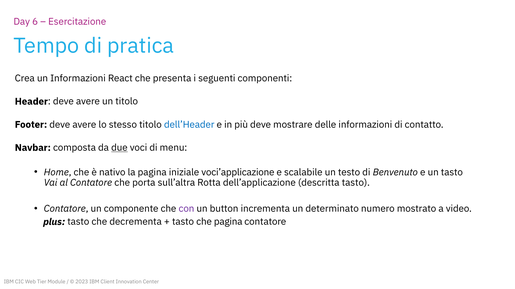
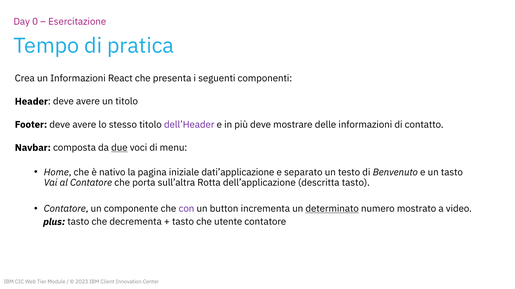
6: 6 -> 0 (35, 22)
dell’Header colour: blue -> purple (189, 125)
voci’applicazione: voci’applicazione -> dati’applicazione (238, 173)
scalabile: scalabile -> separato (303, 173)
determinato underline: none -> present (332, 209)
che pagina: pagina -> utente (228, 222)
